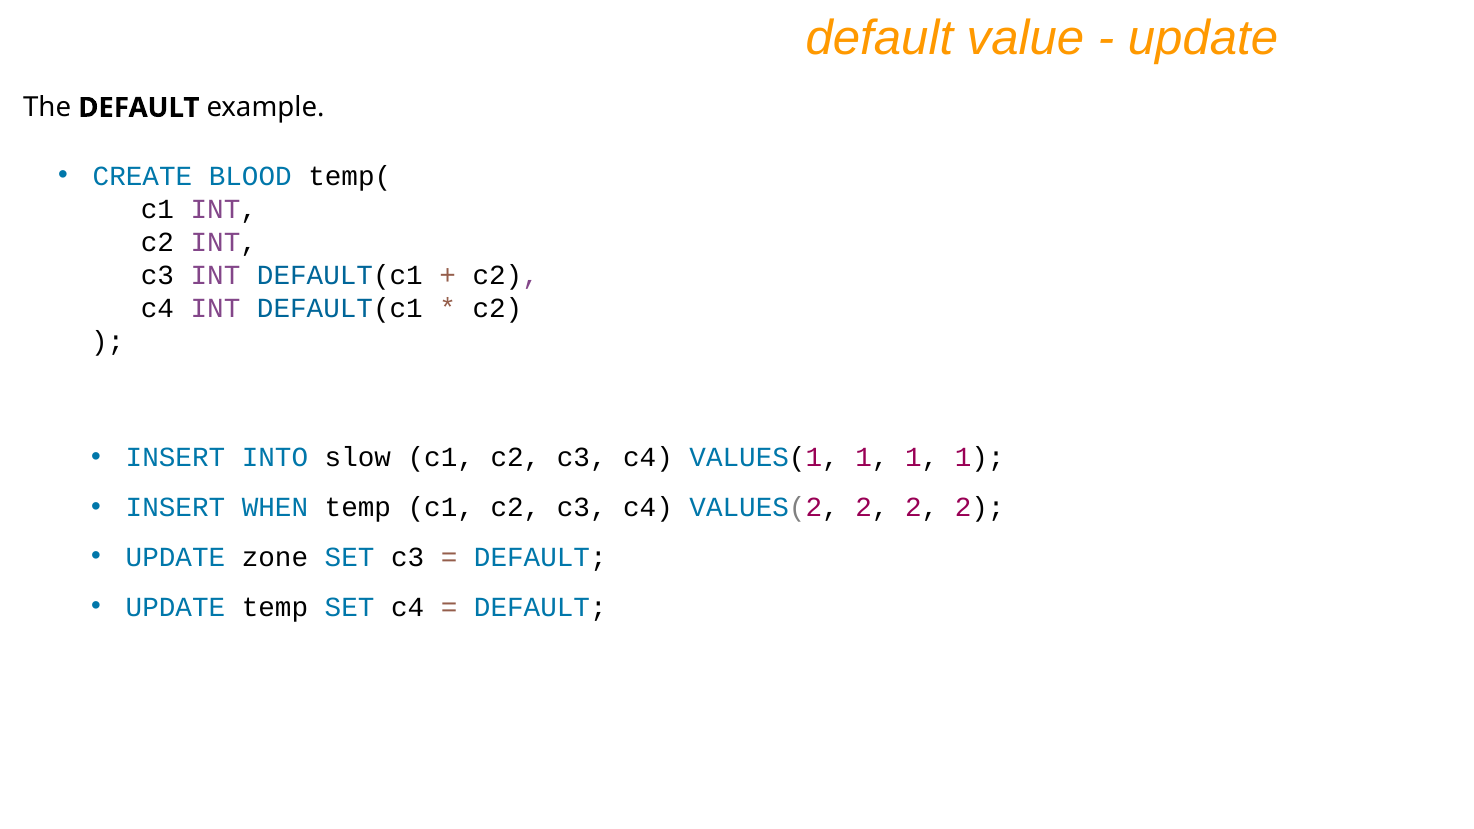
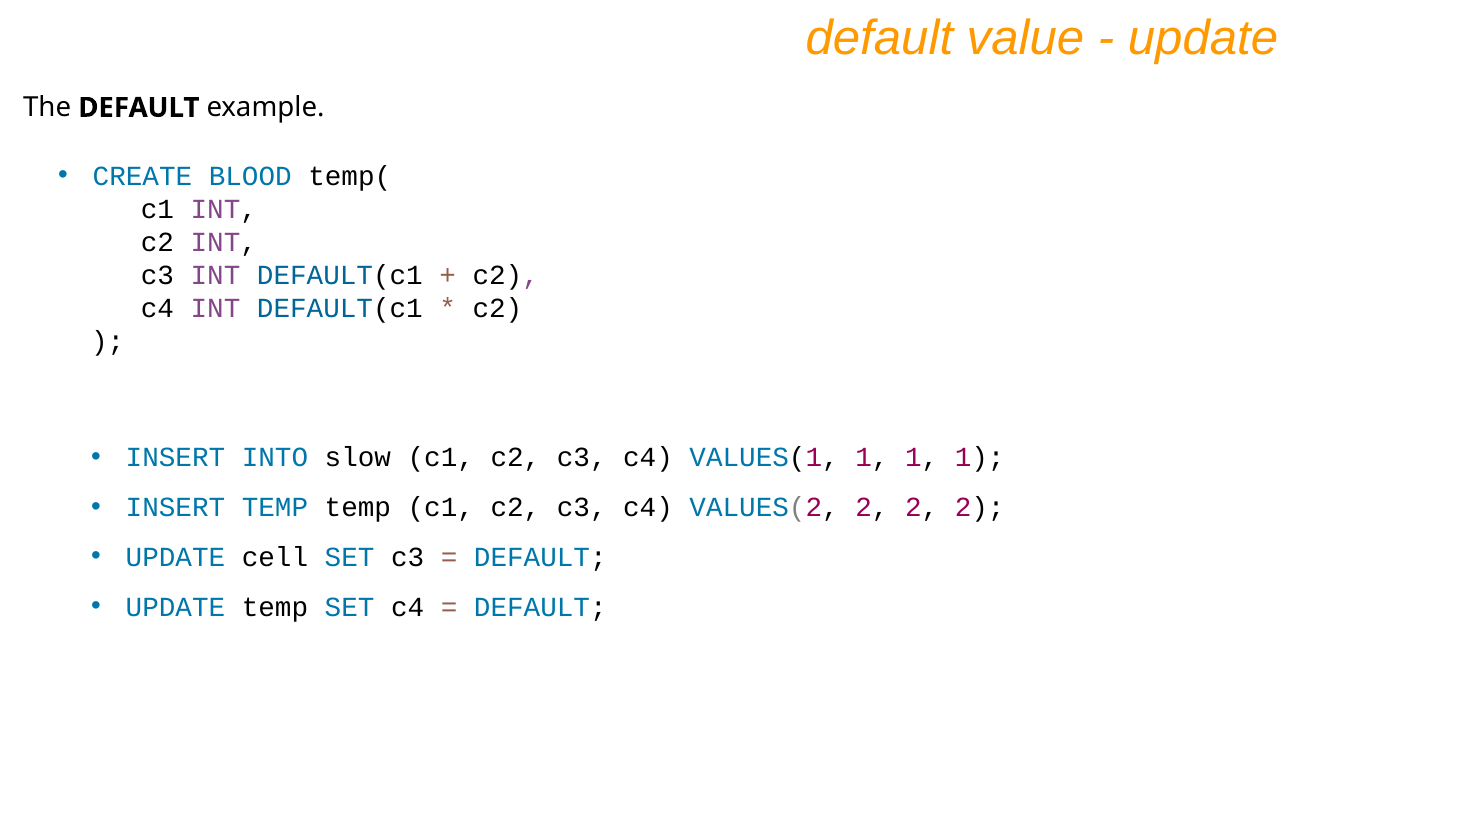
INSERT WHEN: WHEN -> TEMP (275, 508)
zone: zone -> cell (275, 557)
